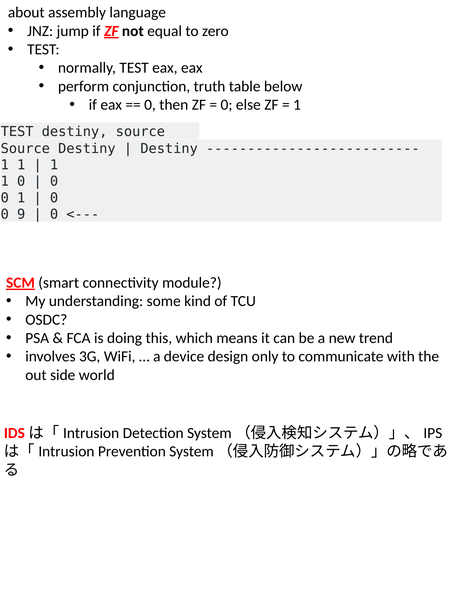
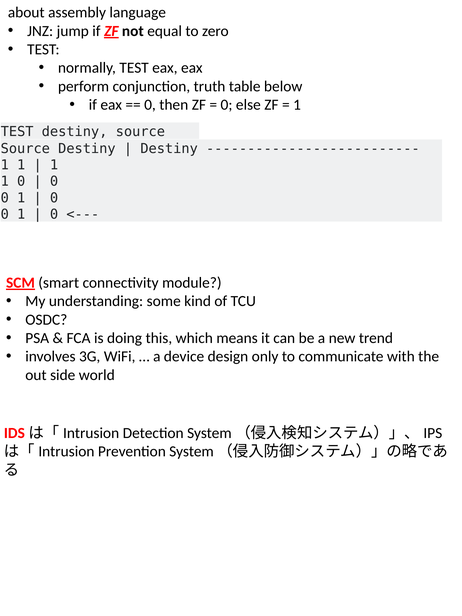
9: 9 -> 1 (21, 214)
